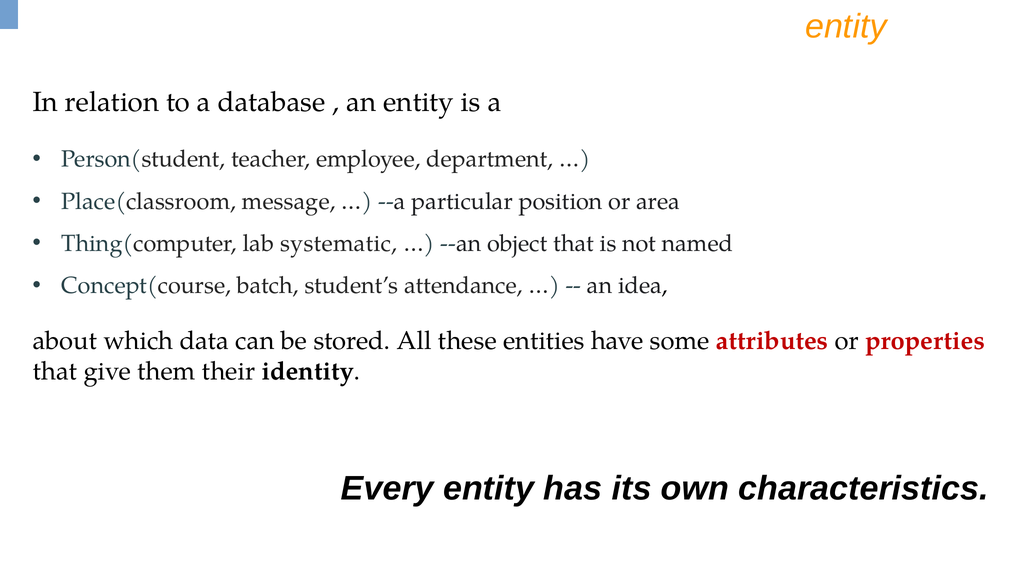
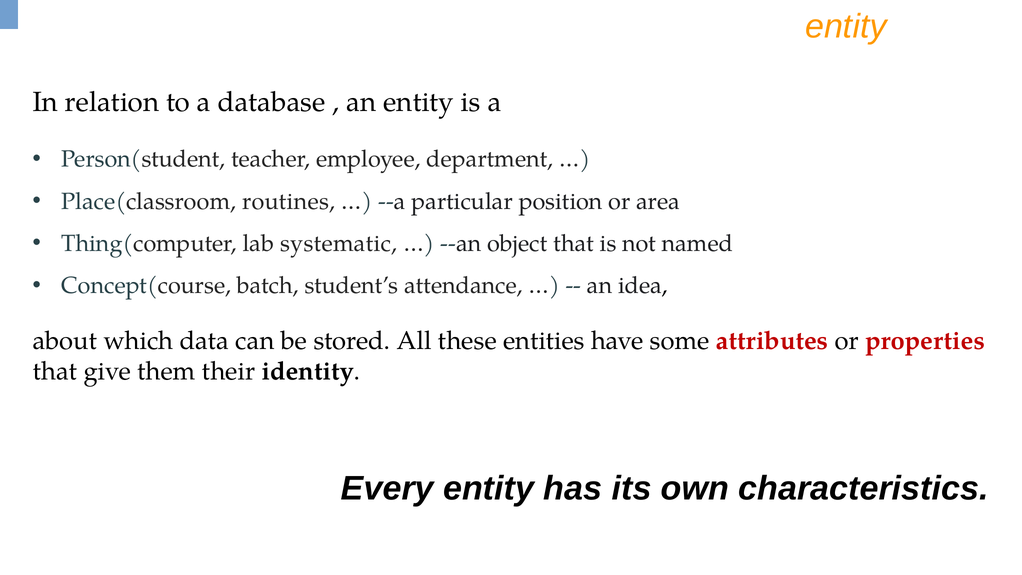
message: message -> routines (289, 201)
